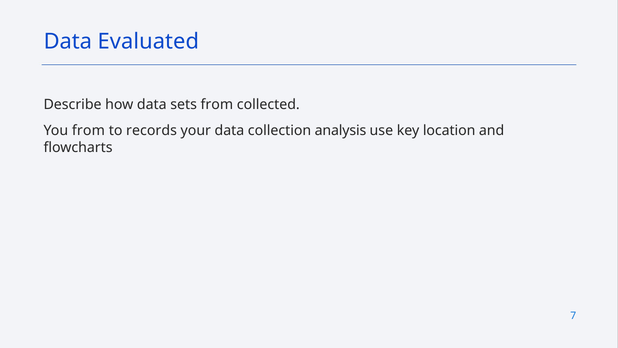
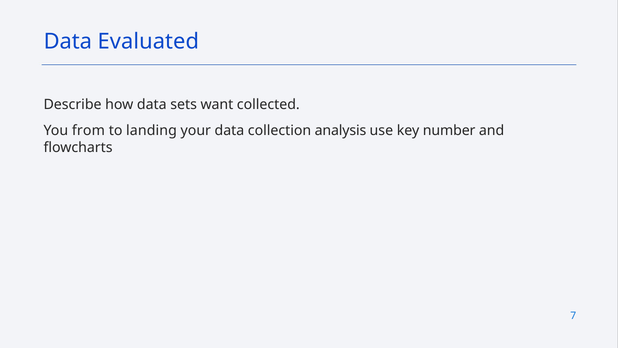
sets from: from -> want (217, 104)
records: records -> landing (151, 130)
location: location -> number (449, 130)
